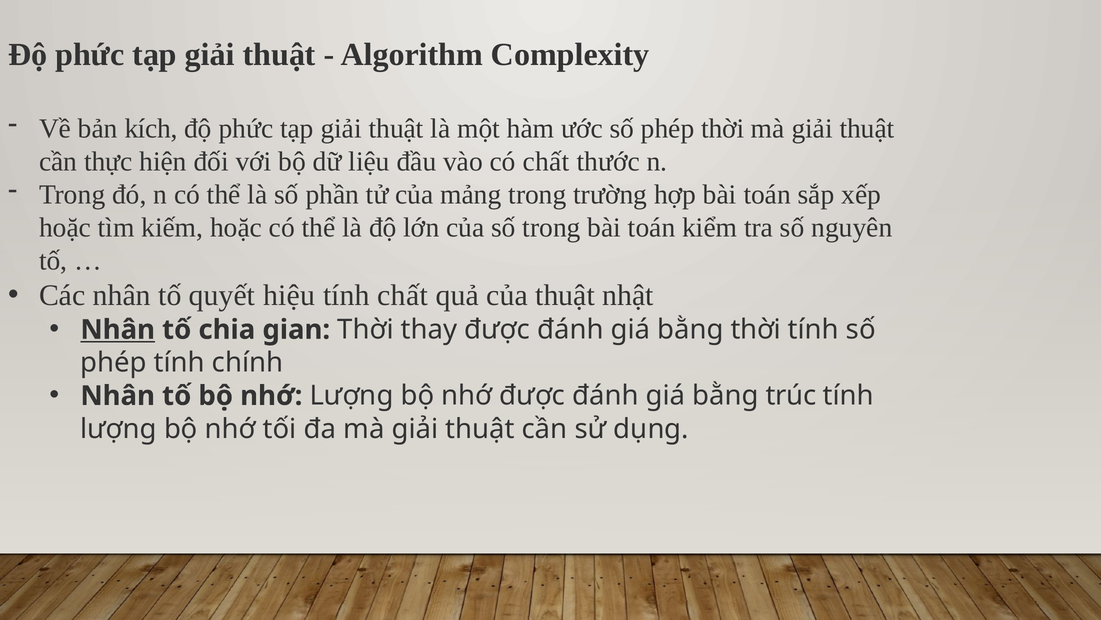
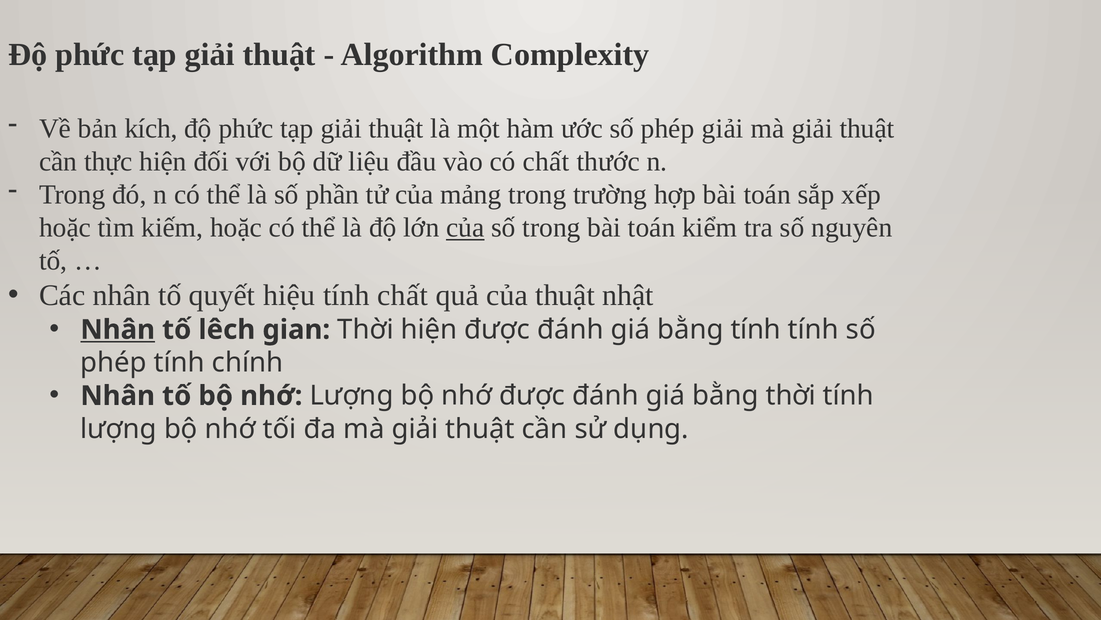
phép thời: thời -> giải (723, 128)
của underline: none -> present (465, 228)
chia: chia -> lêch (227, 329)
Thời thay: thay -> hiện (429, 329)
bằng thời: thời -> tính (756, 329)
bằng trúc: trúc -> thời (791, 395)
